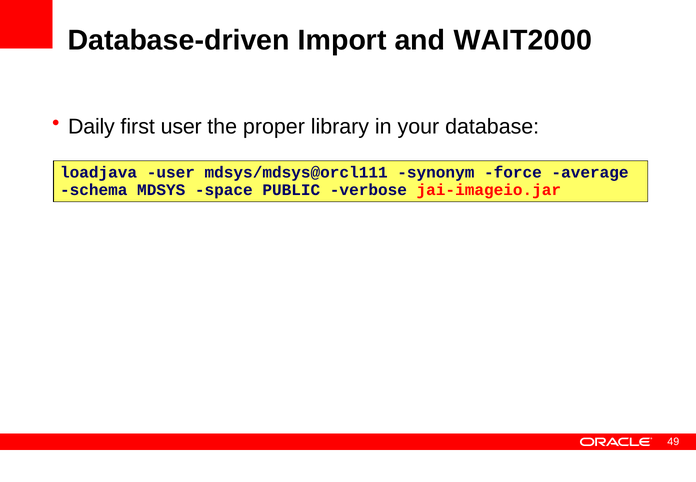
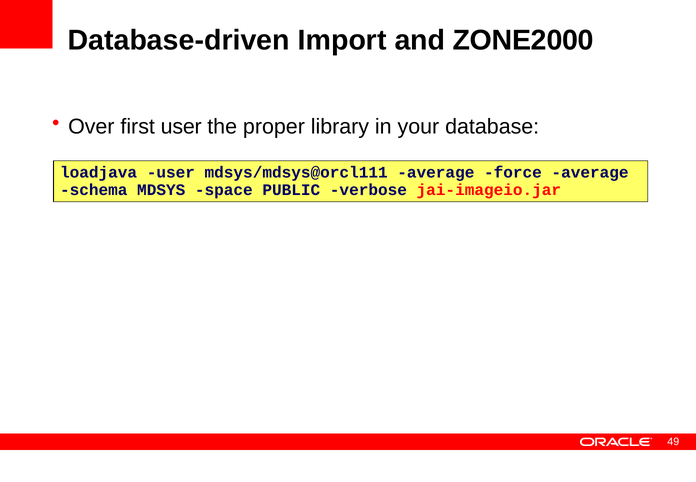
WAIT2000: WAIT2000 -> ZONE2000 (523, 41)
Daily: Daily -> Over (91, 127)
mdsys/mdsys@orcl111 synonym: synonym -> average (436, 172)
